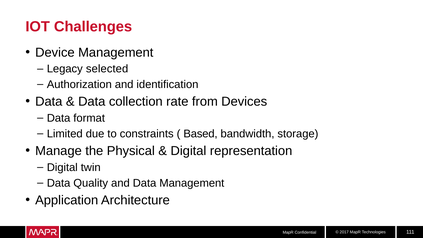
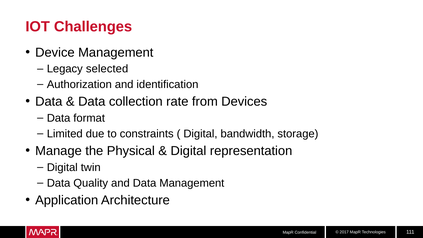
Based: Based -> Digital (200, 134)
